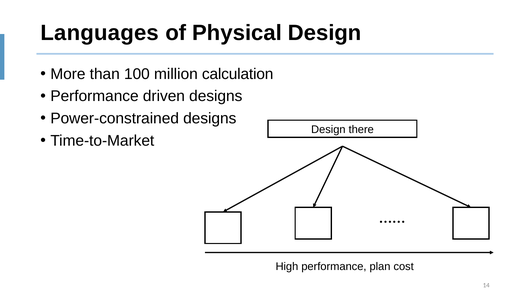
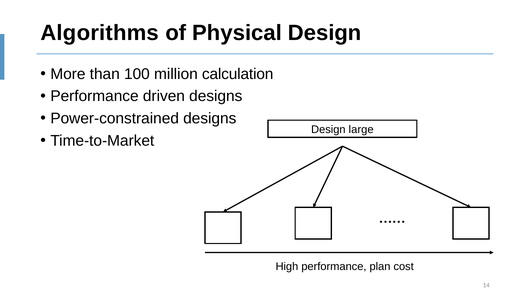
Languages: Languages -> Algorithms (100, 33)
there: there -> large (361, 130)
